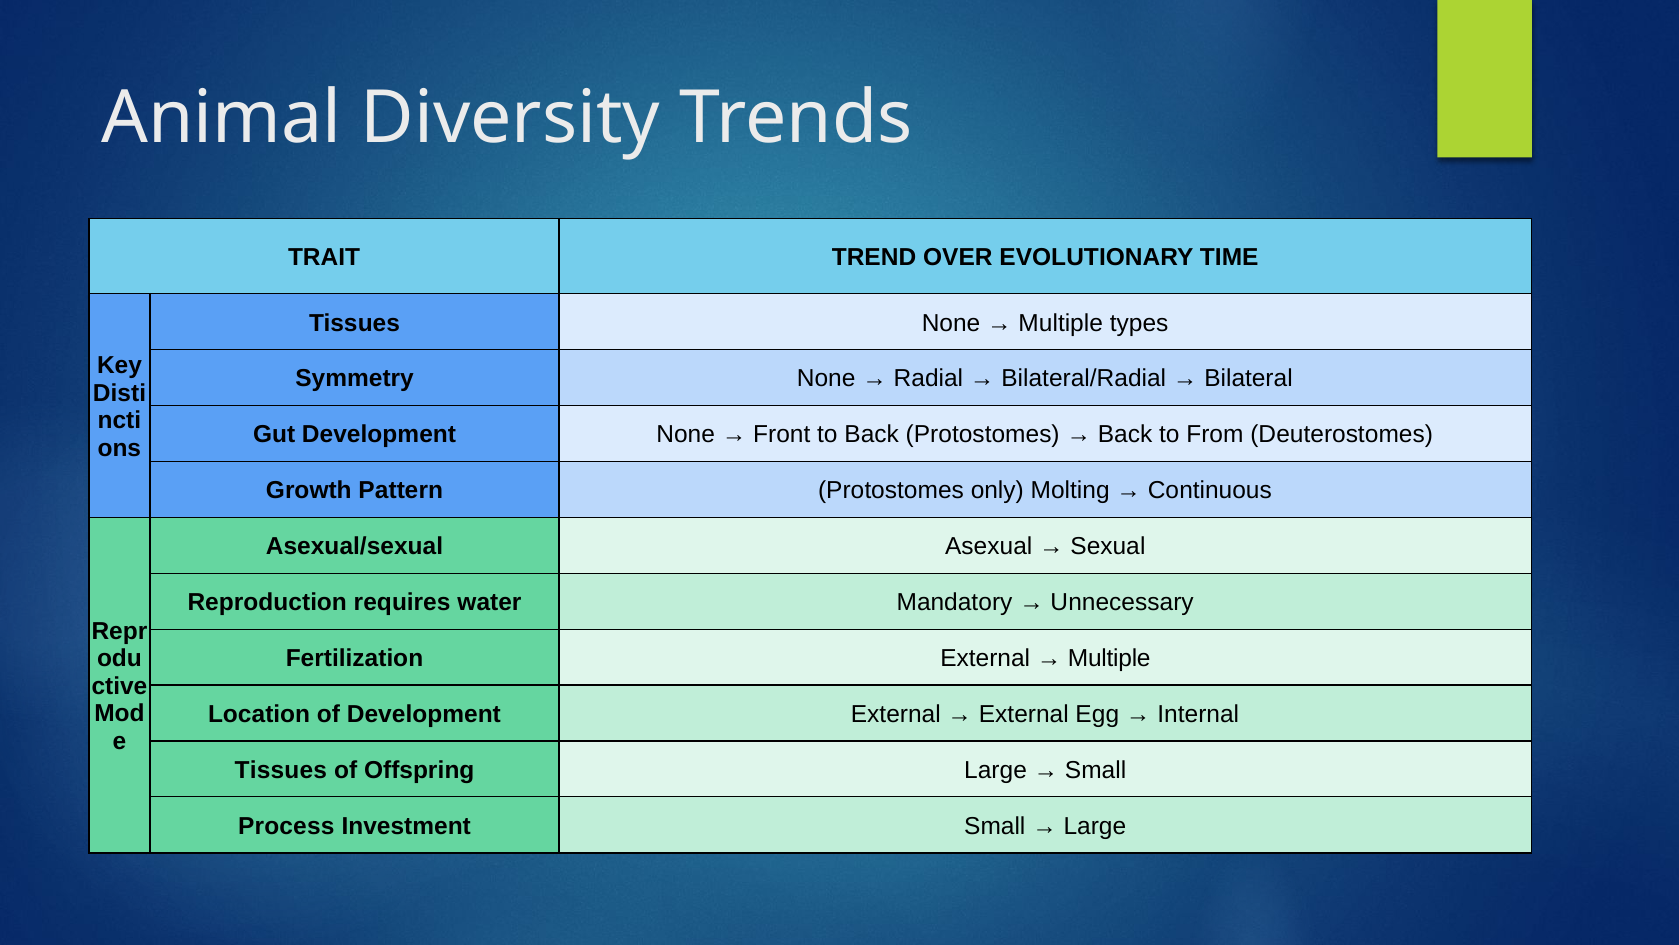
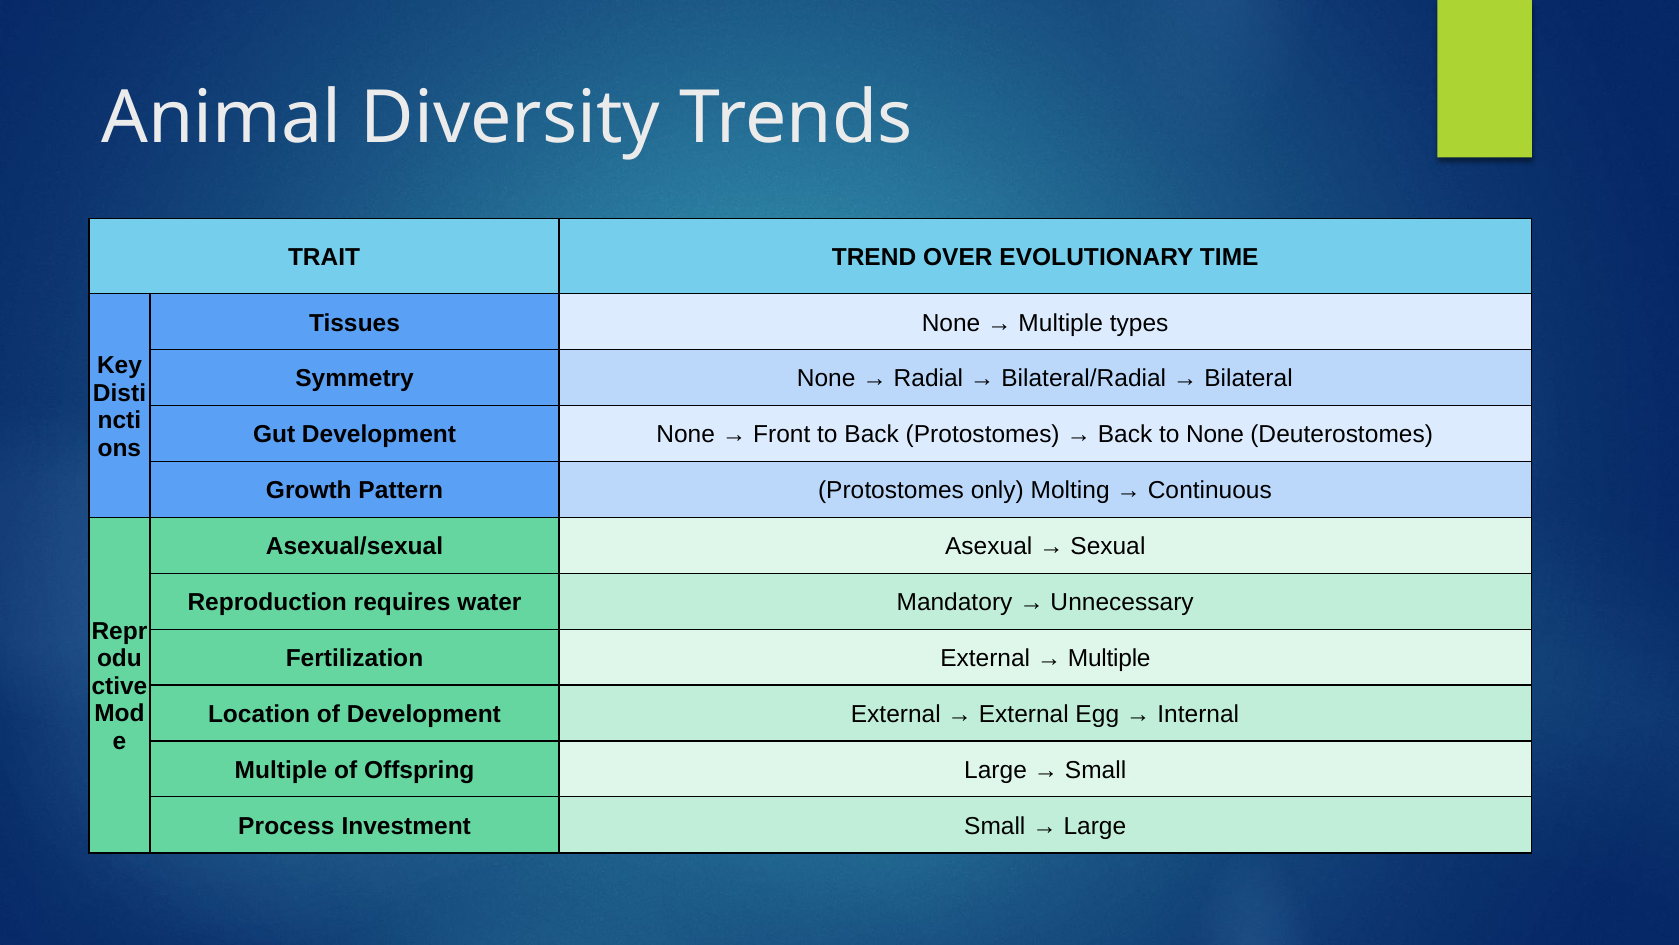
to From: From -> None (1215, 434)
Tissues: Tissues -> Multiple (281, 770)
